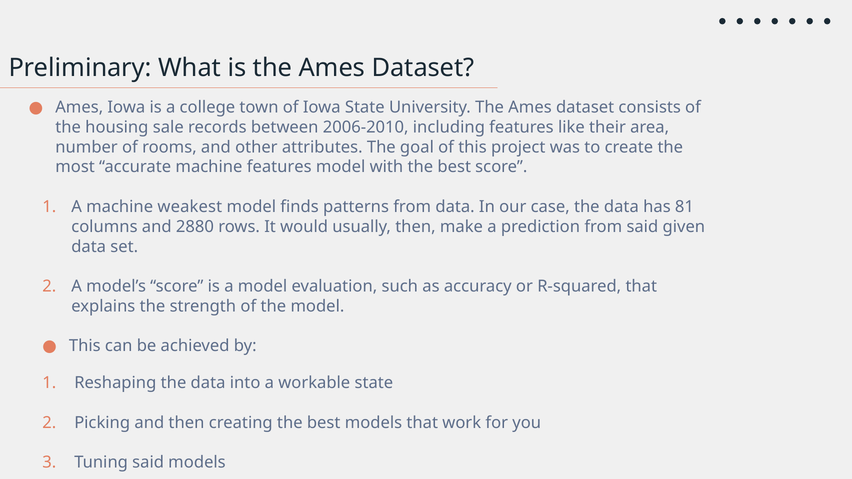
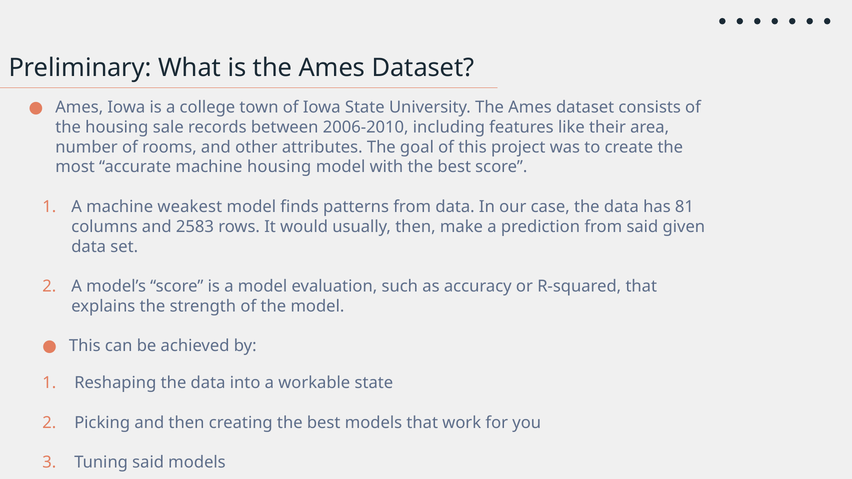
machine features: features -> housing (279, 167)
2880: 2880 -> 2583 (195, 227)
